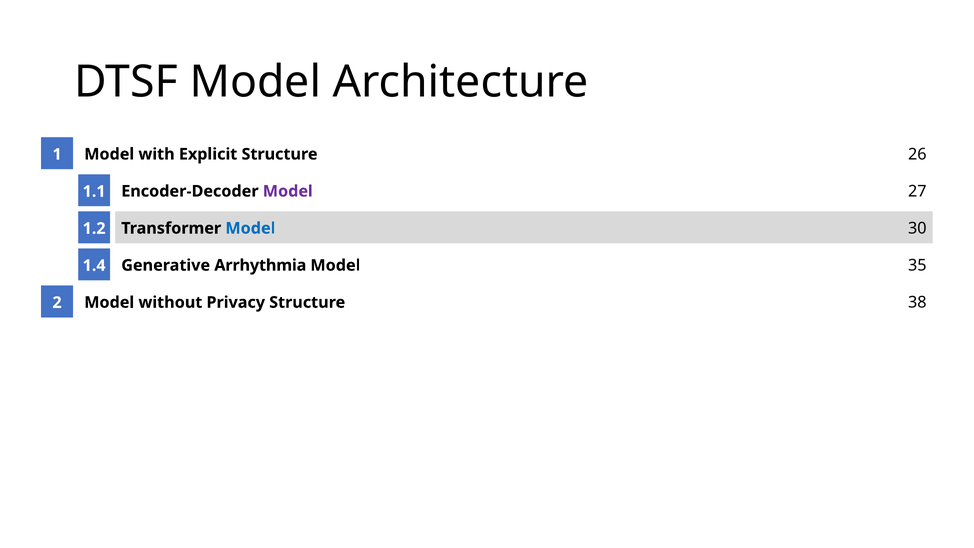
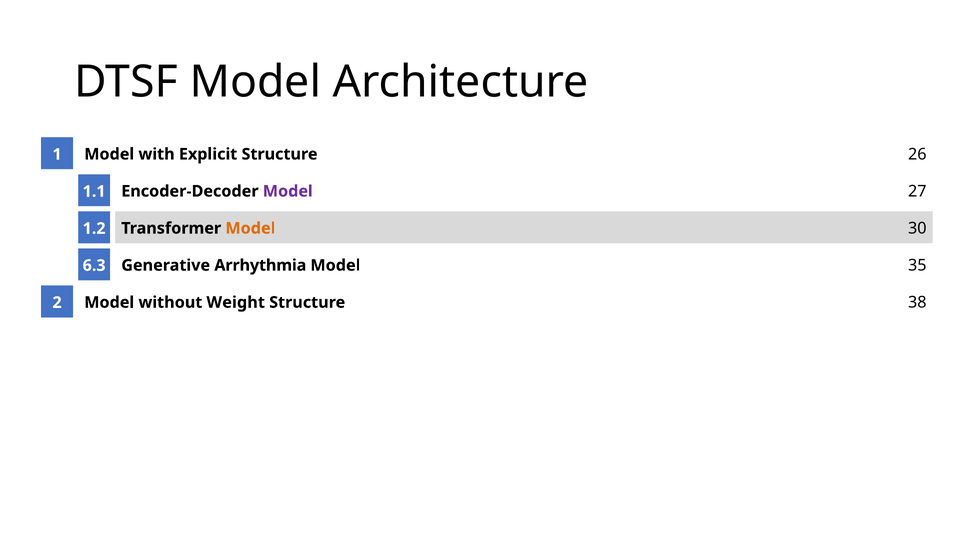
Model colour: blue -> orange (250, 228)
1.4: 1.4 -> 6.3 (94, 265)
Privacy: Privacy -> Weight (236, 302)
